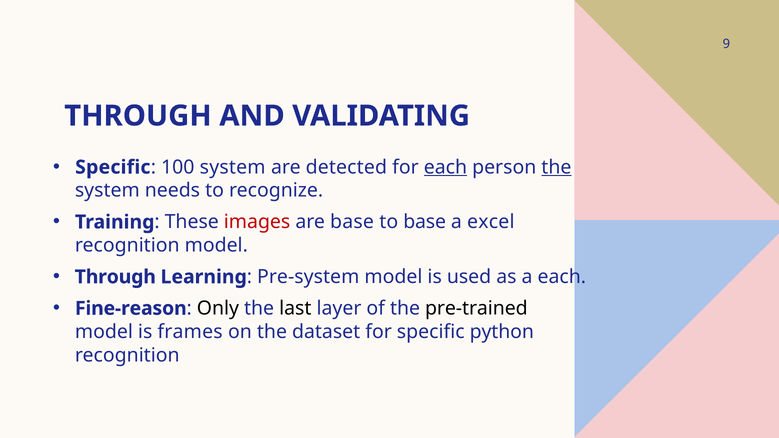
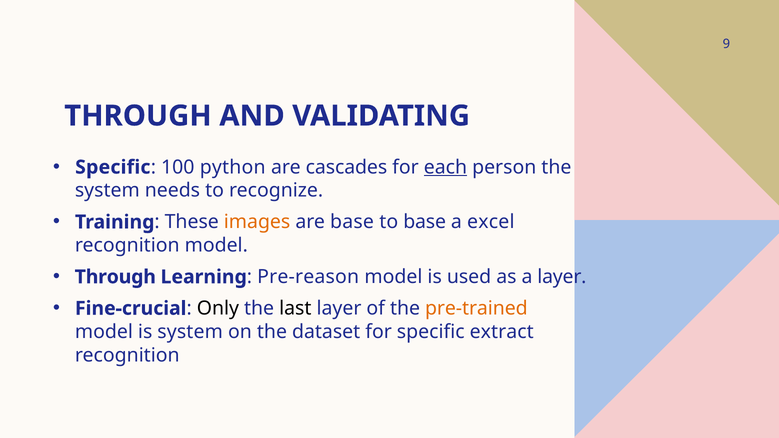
100 system: system -> python (233, 167)
detected: detected -> cascades (346, 167)
the underline: present -> none (556, 167)
images colour: red -> orange (257, 222)
Pre-system: Pre-system -> Pre-reason (308, 277)
a each: each -> layer (562, 277)
Fine-reason: Fine-reason -> Fine-crucial (131, 308)
pre-trained colour: black -> orange (476, 308)
is frames: frames -> system (190, 332)
python: python -> extract (502, 332)
